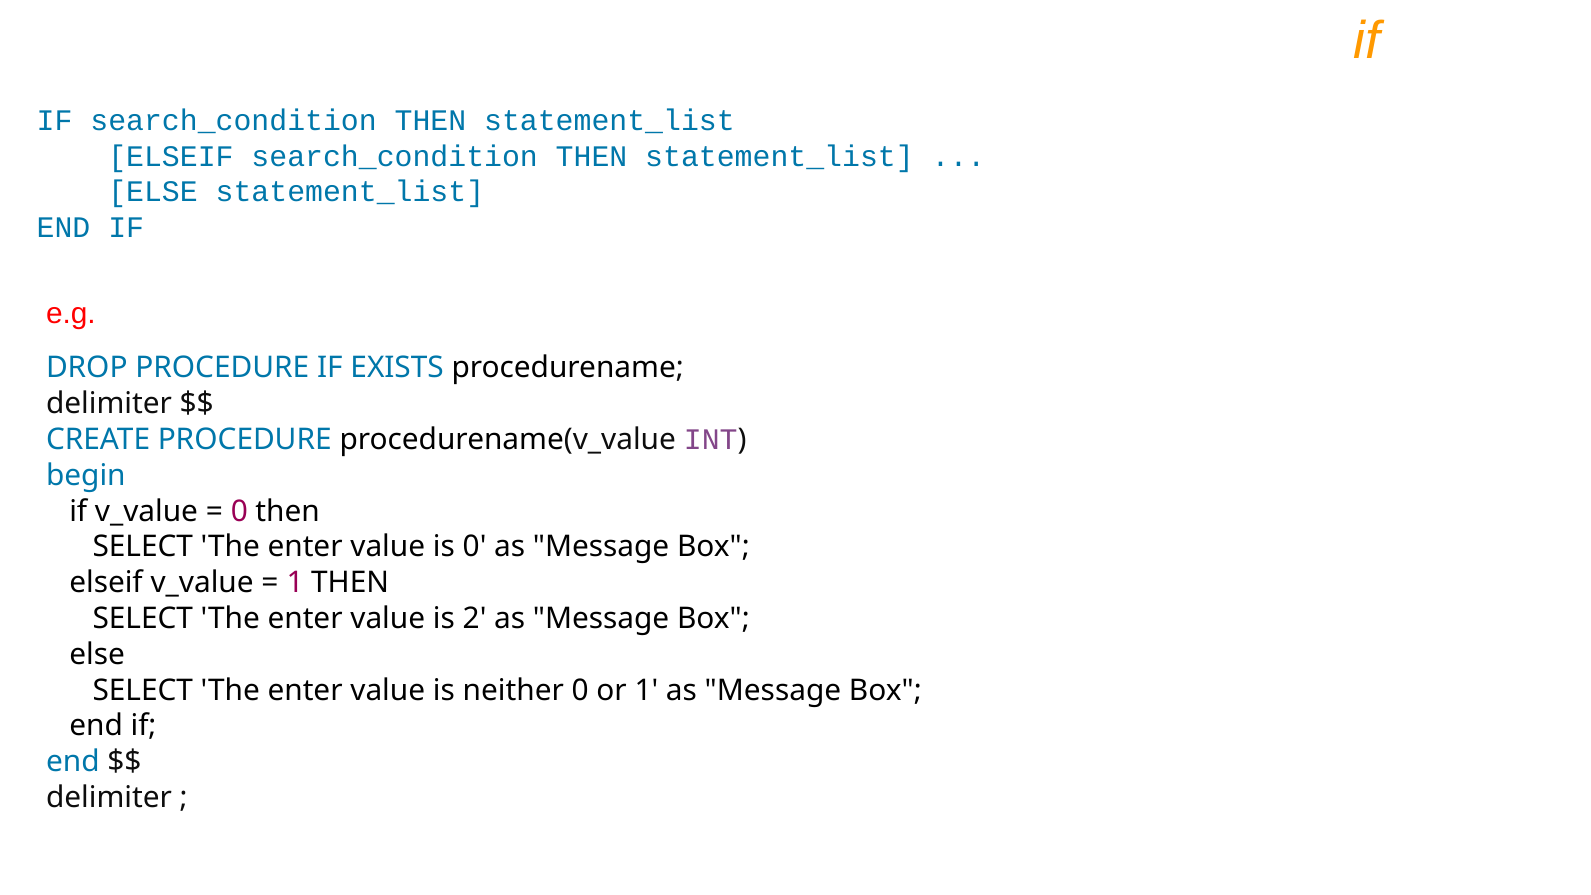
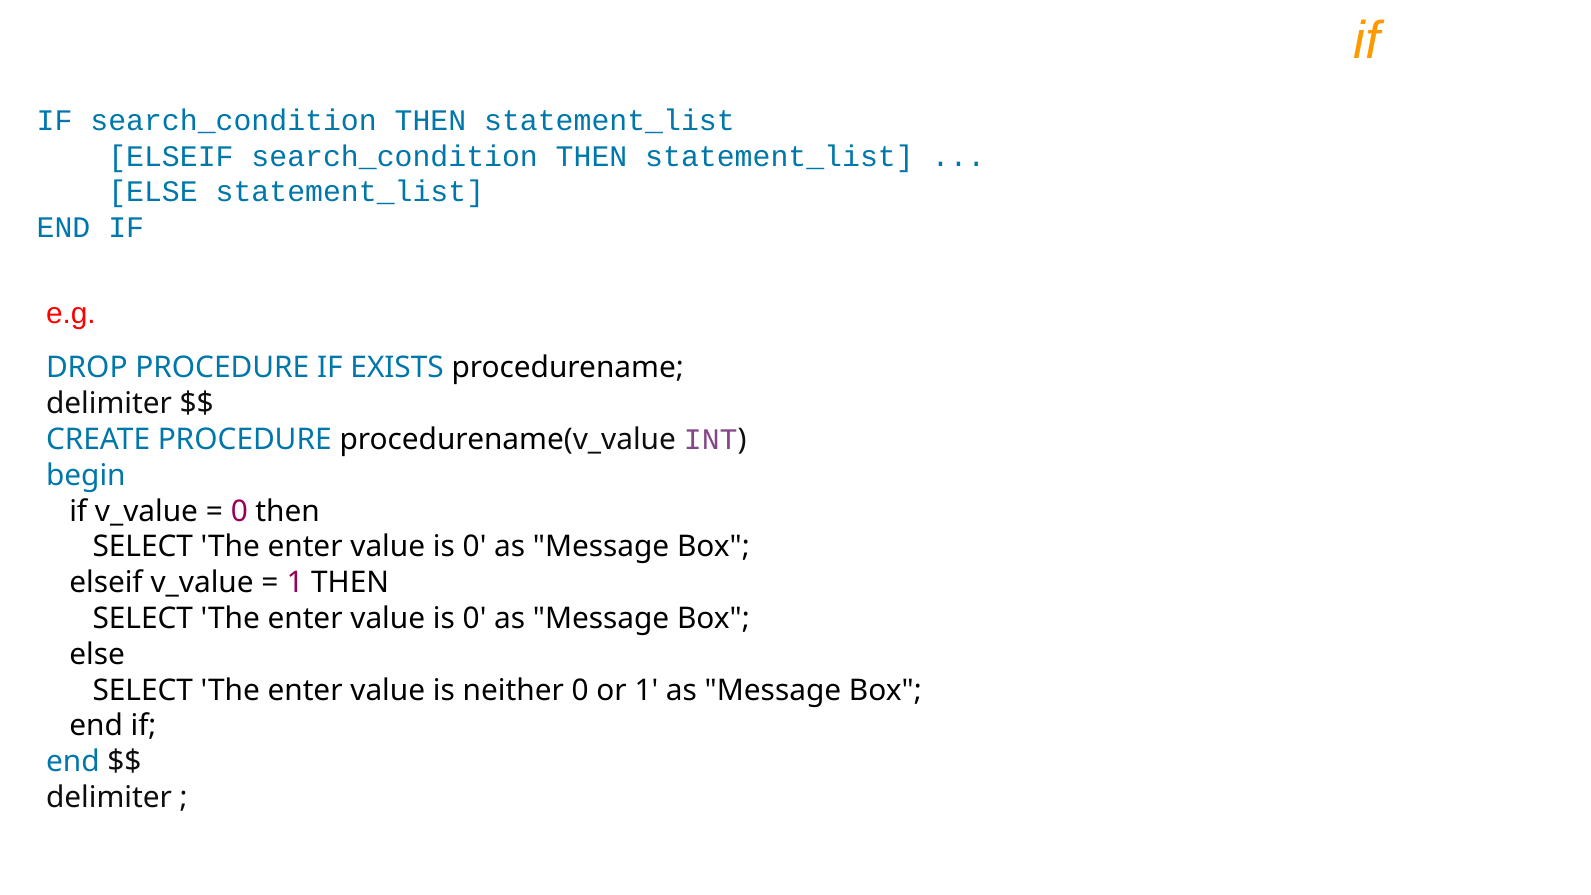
2: 2 -> 0 (475, 619)
